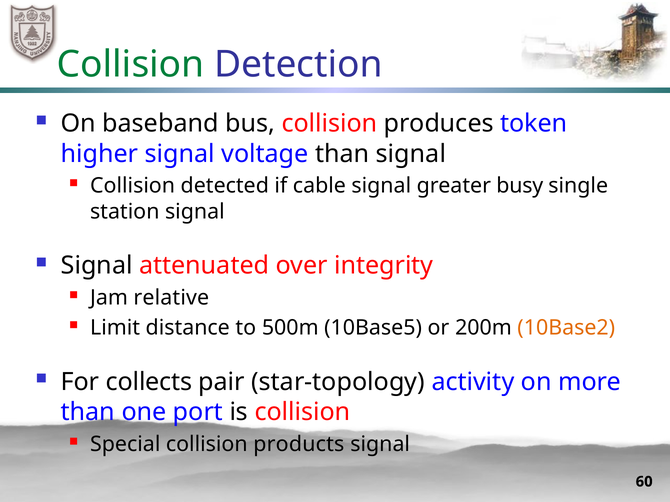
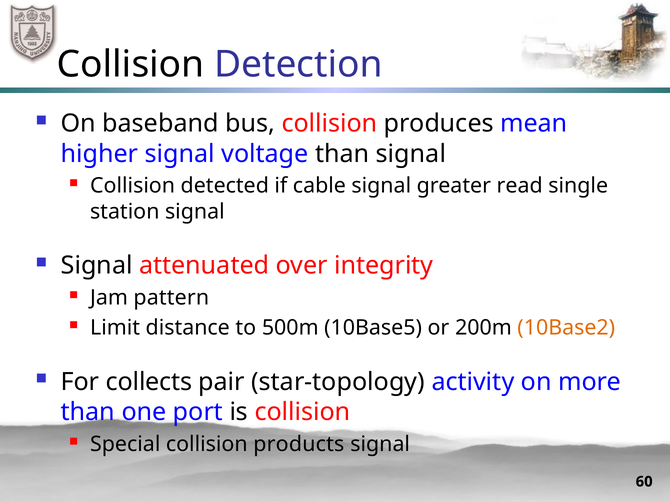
Collision colour: green -> black (131, 65)
token: token -> mean (534, 124)
busy: busy -> read (520, 186)
relative: relative -> pattern (171, 298)
